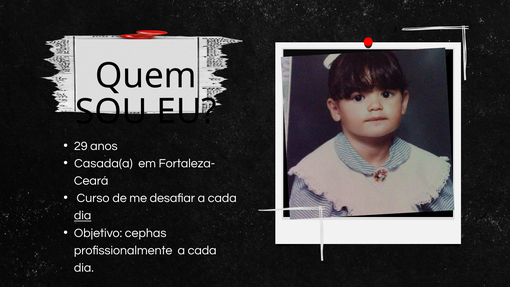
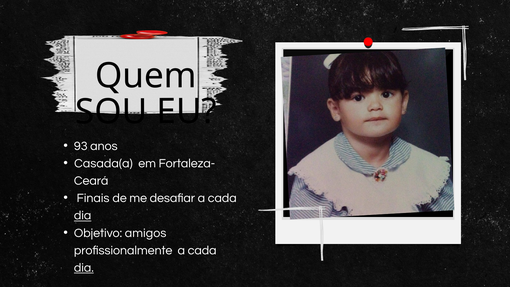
29: 29 -> 93 (81, 146)
Curso: Curso -> Finais (93, 198)
cephas: cephas -> amigos (146, 233)
dia underline: none -> present (84, 268)
